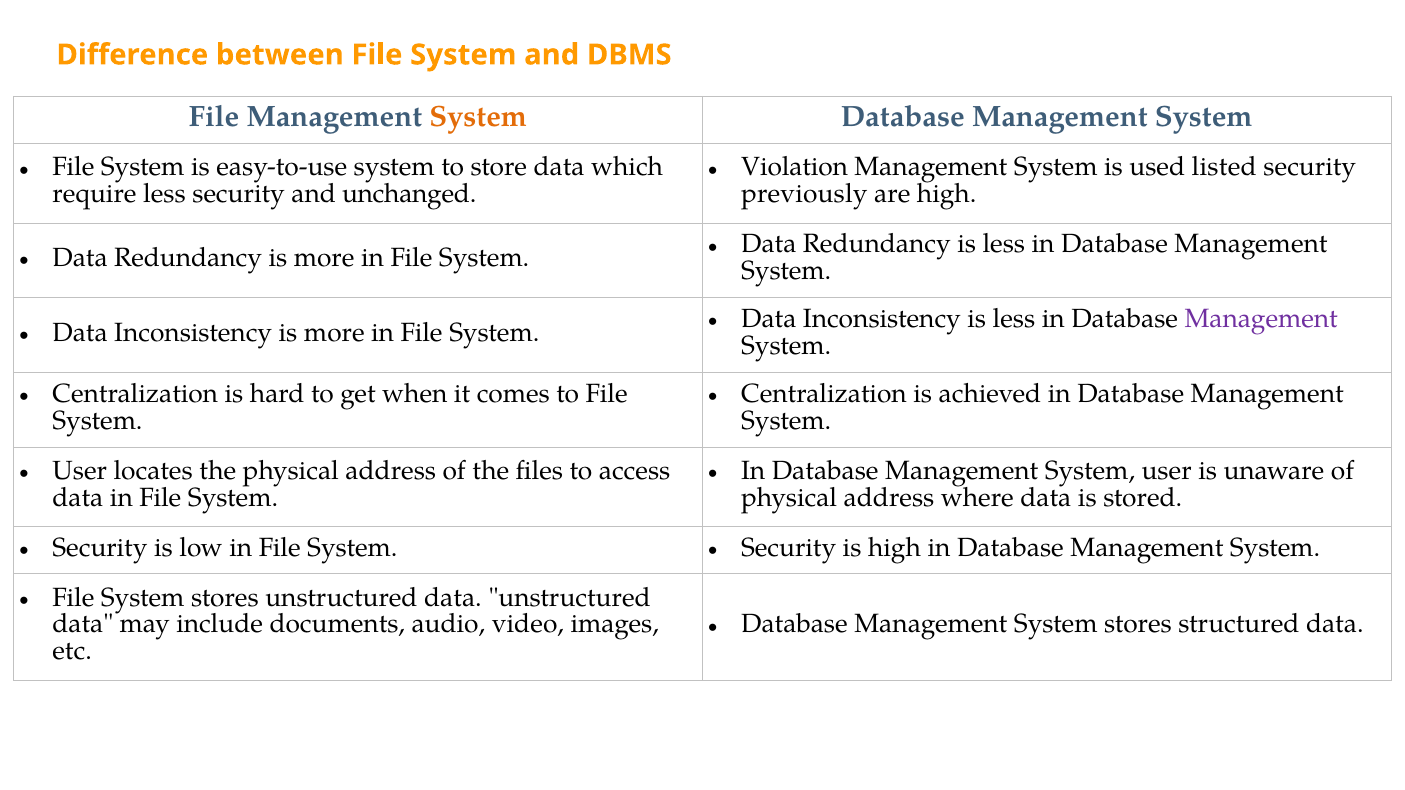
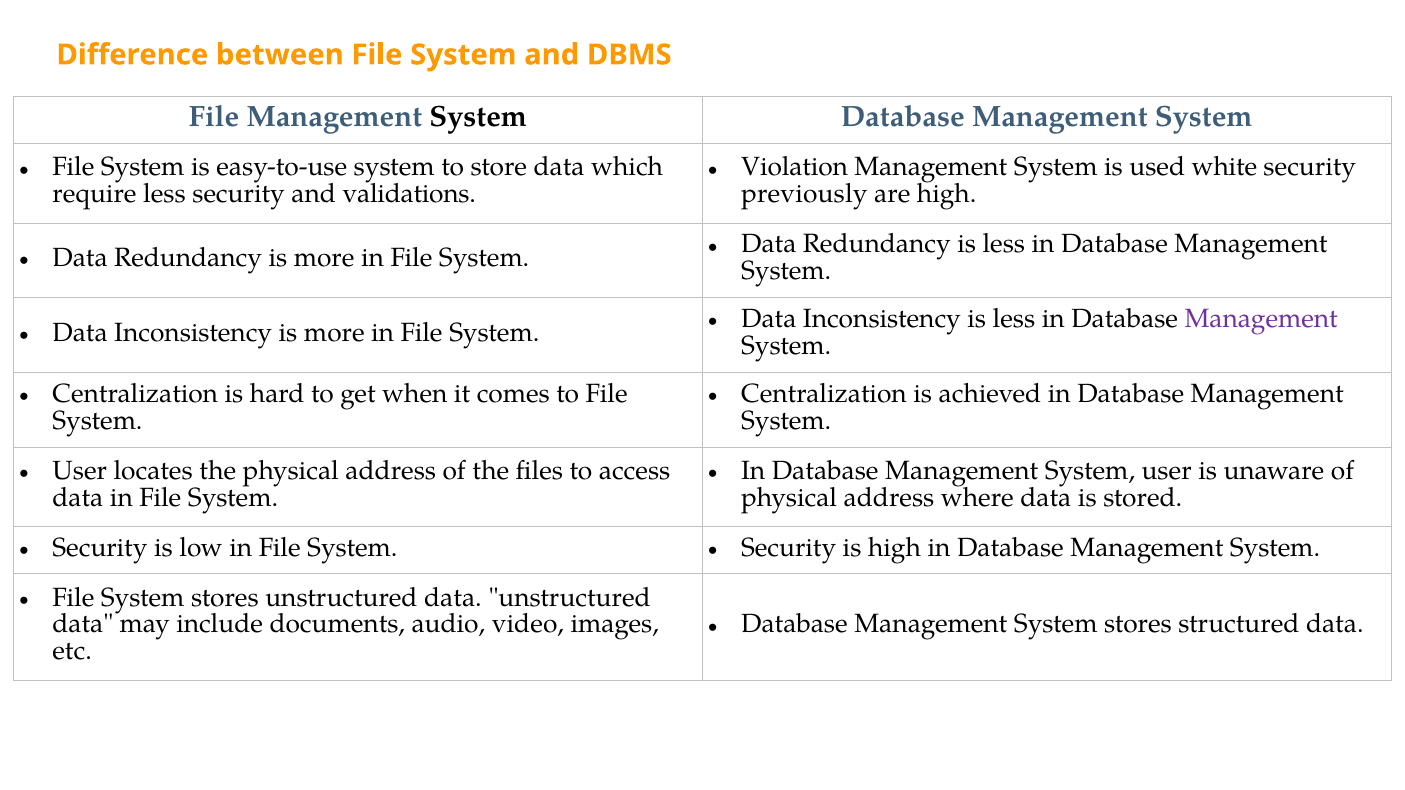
System colour: orange -> black (478, 117)
listed: listed -> white (1224, 167)
unchanged: unchanged -> validations (409, 194)
